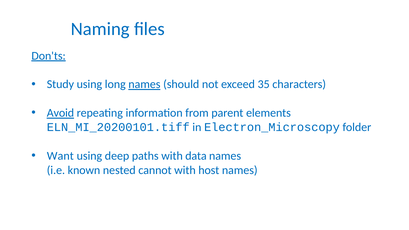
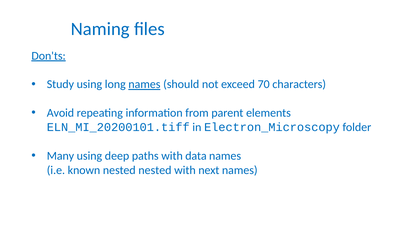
35: 35 -> 70 (264, 84)
Avoid underline: present -> none (60, 113)
Want: Want -> Many (60, 156)
nested cannot: cannot -> nested (155, 170)
host: host -> next (209, 170)
